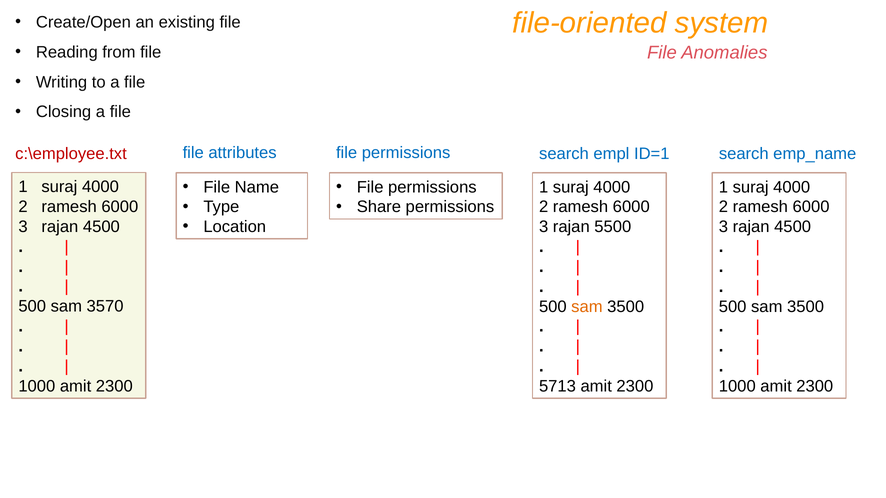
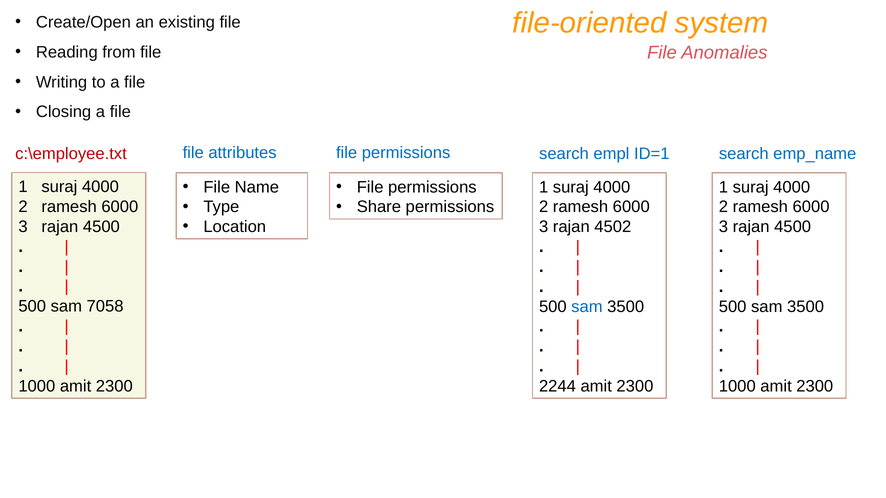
5500: 5500 -> 4502 (613, 227)
3570: 3570 -> 7058 (105, 307)
sam colour: orange -> blue (587, 307)
5713: 5713 -> 2244 (557, 387)
